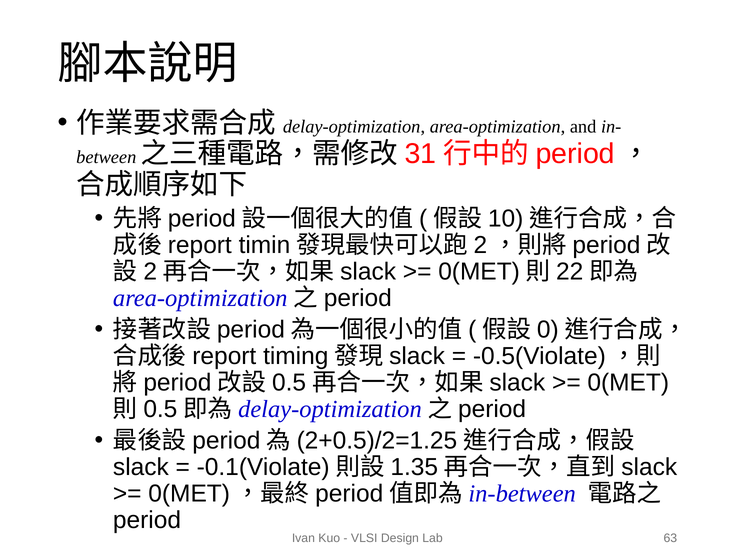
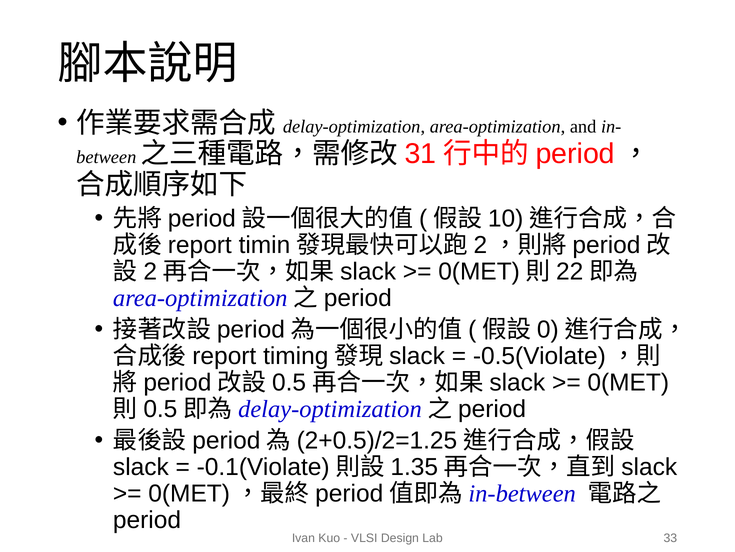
63: 63 -> 33 (670, 537)
